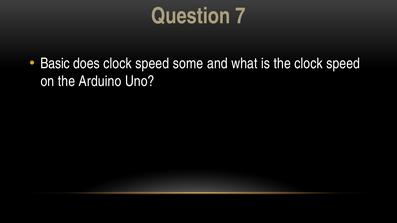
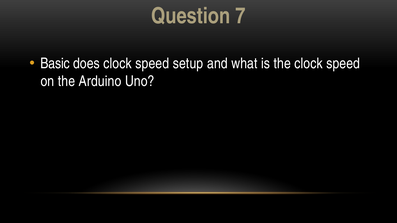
some: some -> setup (188, 64)
